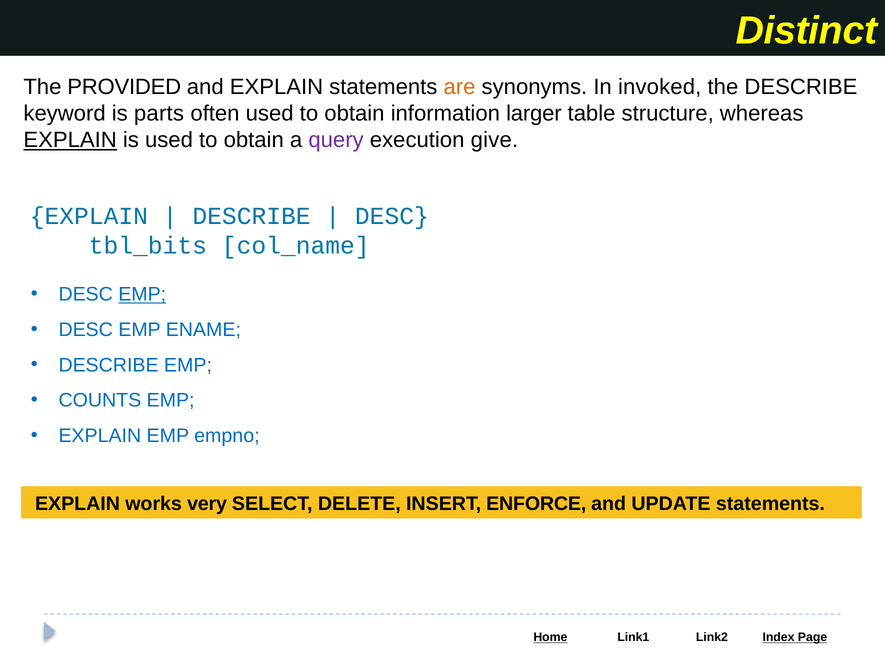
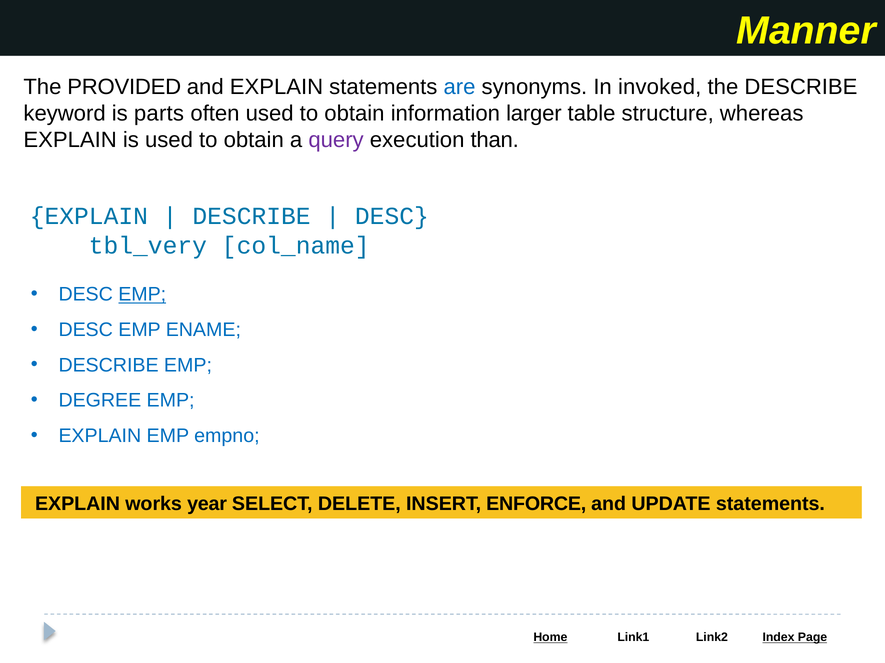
Distinct: Distinct -> Manner (806, 31)
are colour: orange -> blue (460, 87)
EXPLAIN underline: present -> none (70, 140)
give: give -> than (495, 140)
tbl_bits: tbl_bits -> tbl_very (148, 246)
COUNTS: COUNTS -> DEGREE (100, 401)
very: very -> year (207, 504)
